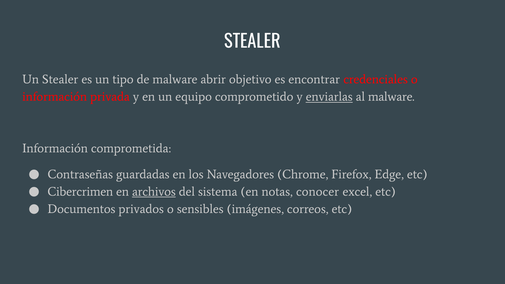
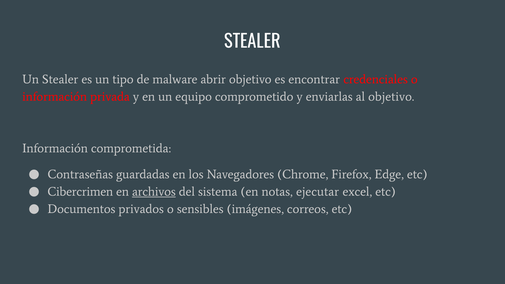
enviarlas underline: present -> none (329, 97)
al malware: malware -> objetivo (391, 97)
conocer: conocer -> ejecutar (318, 192)
